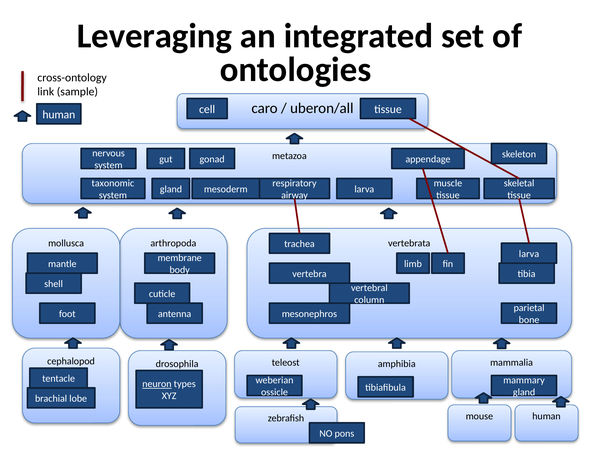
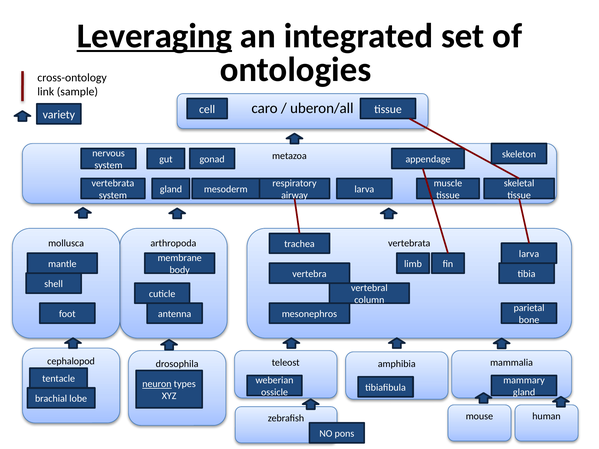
Leveraging underline: none -> present (154, 36)
human: human -> variety (59, 115)
taxonomic: taxonomic -> vertebrata (113, 183)
